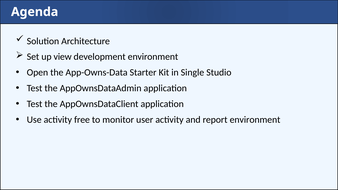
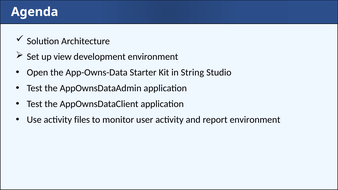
Single: Single -> String (192, 73)
free: free -> files (82, 120)
